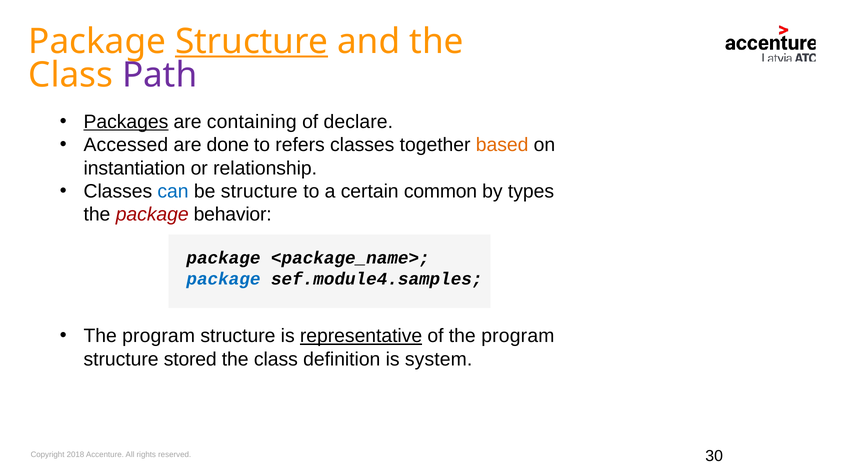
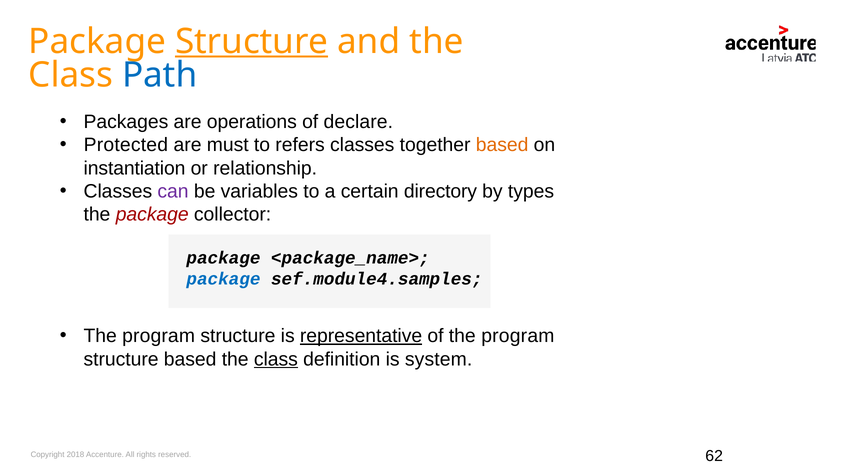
Path colour: purple -> blue (160, 75)
Packages underline: present -> none (126, 122)
containing: containing -> operations (252, 122)
Accessed: Accessed -> Protected (126, 145)
done: done -> must (228, 145)
can colour: blue -> purple (173, 191)
be structure: structure -> variables (259, 191)
common: common -> directory (440, 191)
behavior: behavior -> collector (233, 214)
structure stored: stored -> based (190, 359)
class underline: none -> present (276, 359)
30: 30 -> 62 (714, 456)
